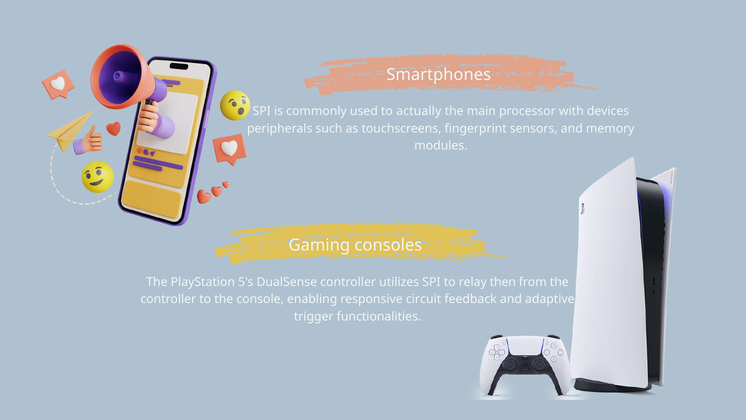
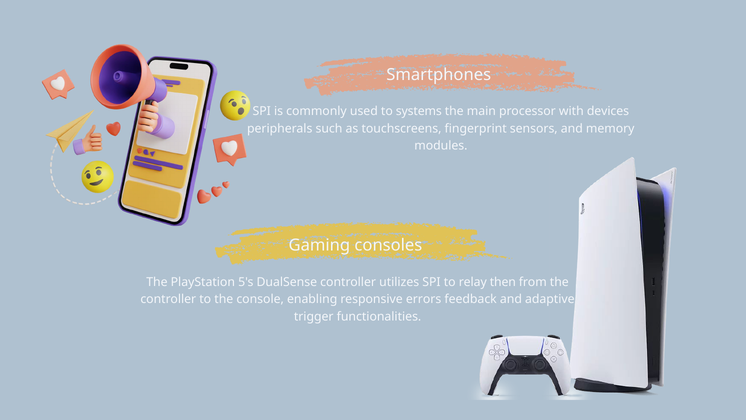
actually: actually -> systems (419, 111)
circuit: circuit -> errors (424, 299)
